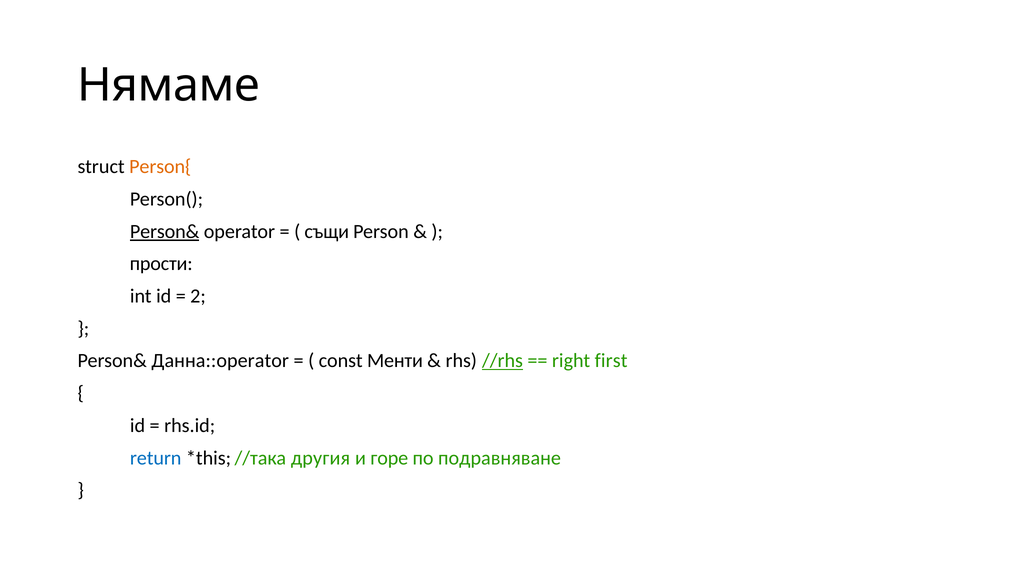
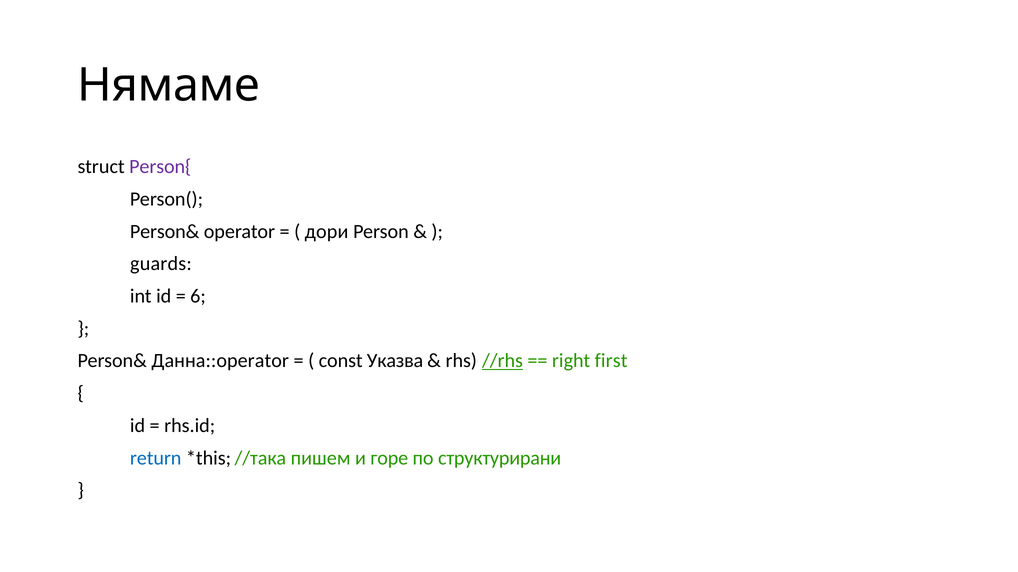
Person{ colour: orange -> purple (160, 167)
Person& underline: present -> none (165, 232)
същи: същи -> дори (327, 232)
прости: прости -> guards (161, 264)
2: 2 -> 6 (198, 296)
Менти: Менти -> Указва (395, 361)
другия: другия -> пишем (321, 458)
подравняване: подравняване -> структурирани (500, 458)
